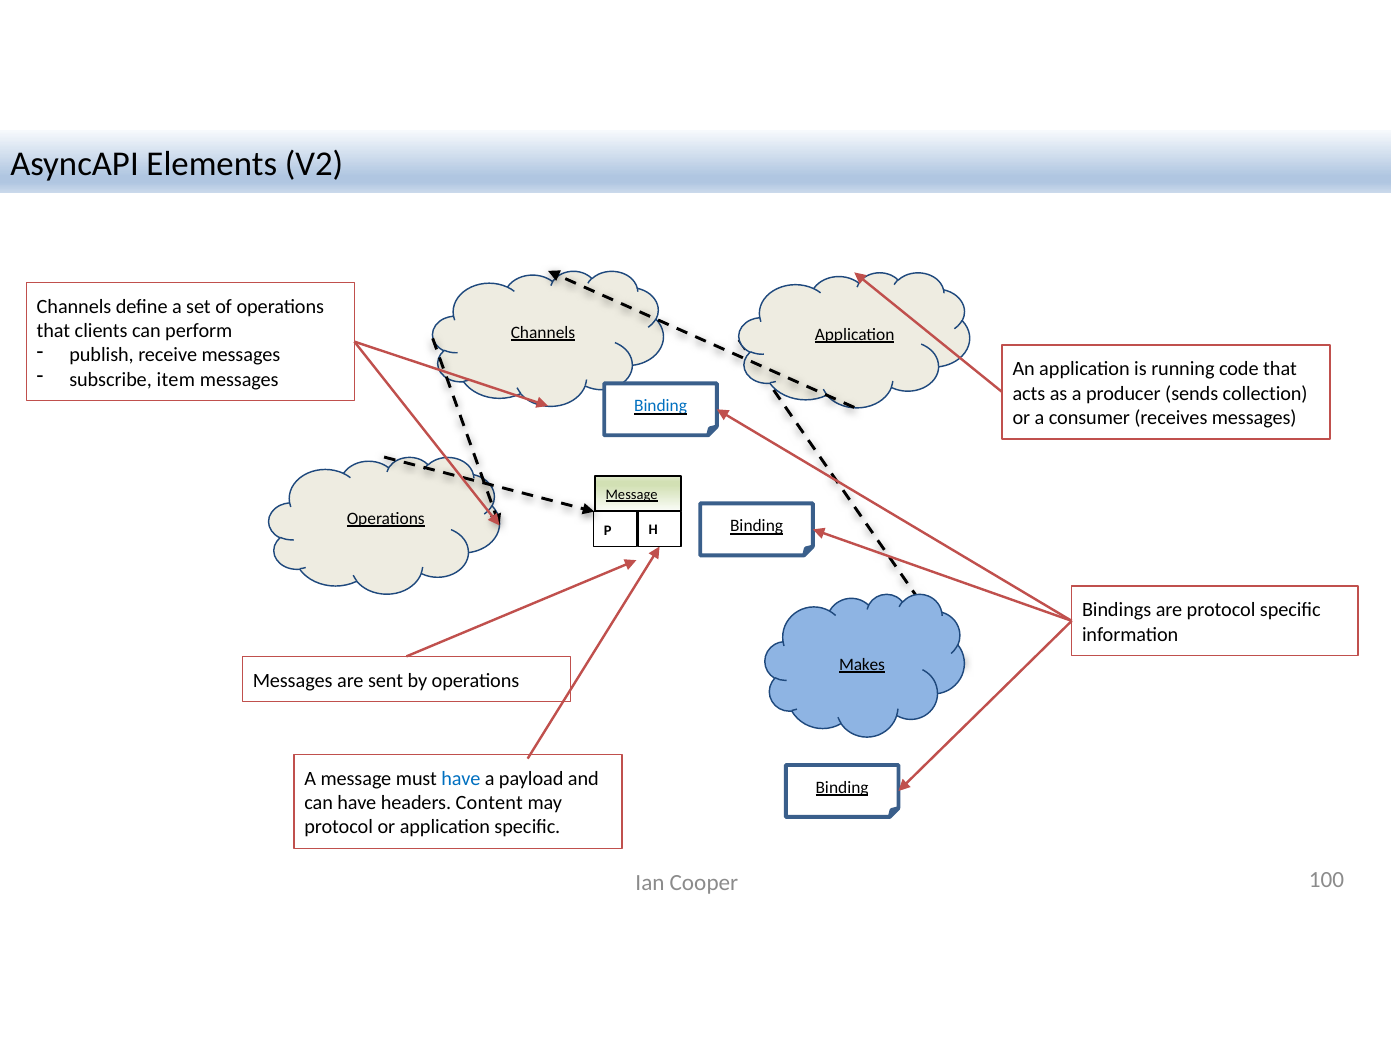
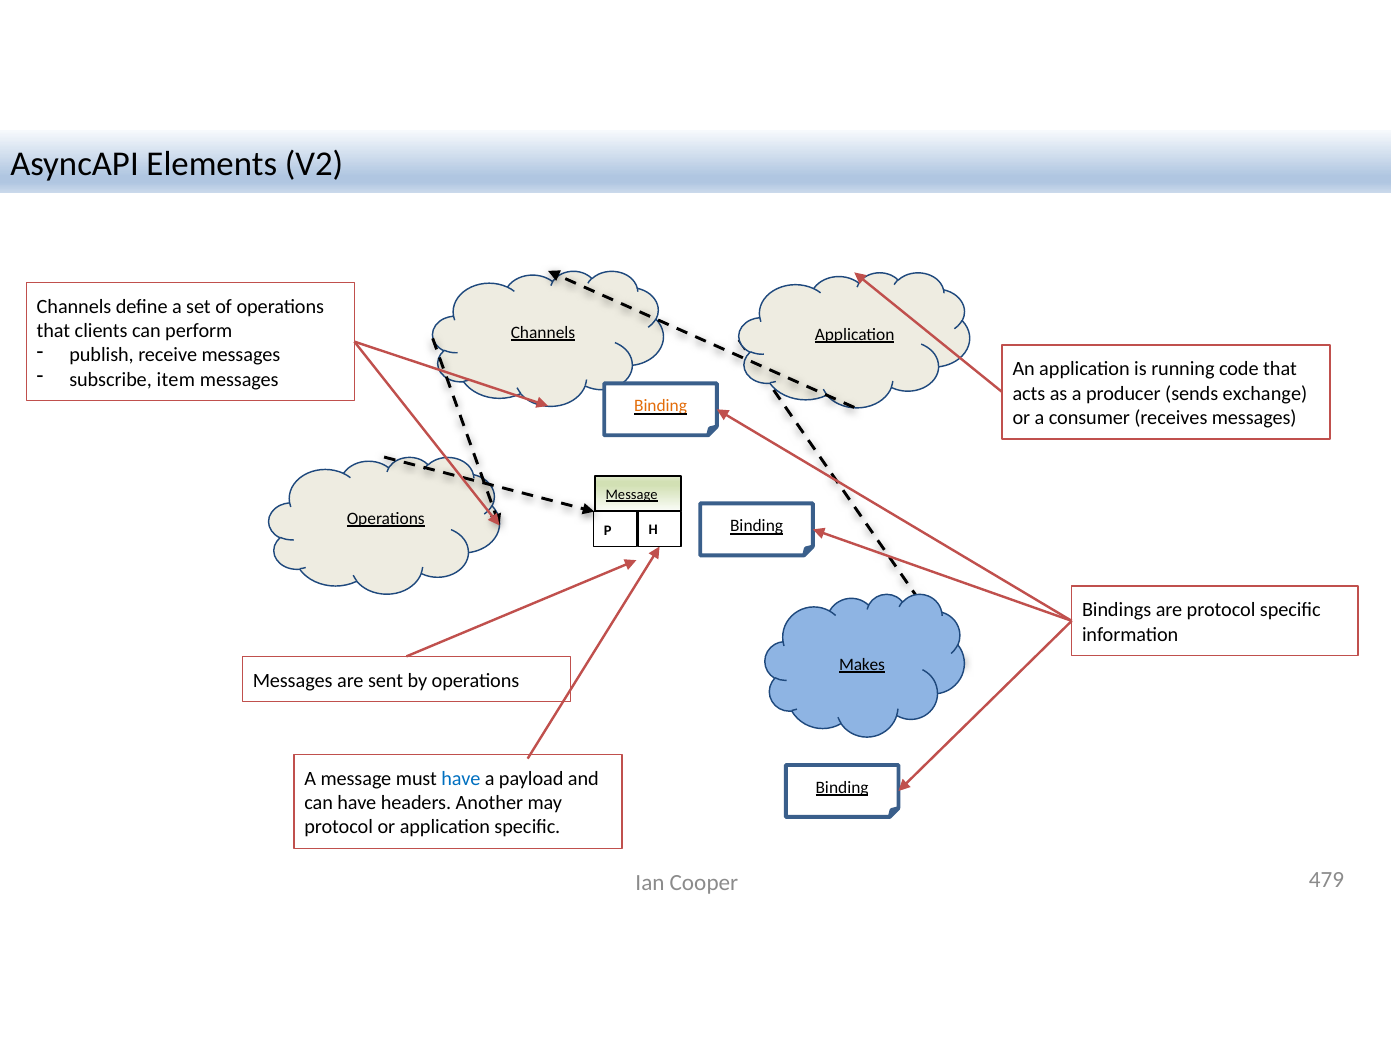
collection: collection -> exchange (1265, 394)
Binding colour: blue -> orange (661, 406)
Content: Content -> Another (489, 803)
100: 100 -> 479 (1327, 880)
